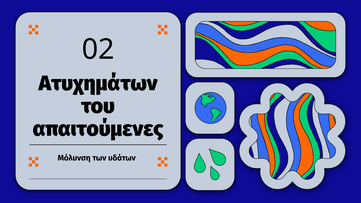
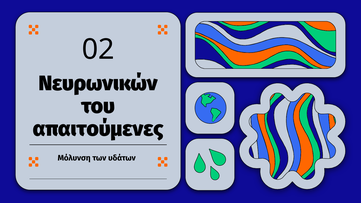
Ατυχημάτων: Ατυχημάτων -> Νευρωνικών (98, 83)
